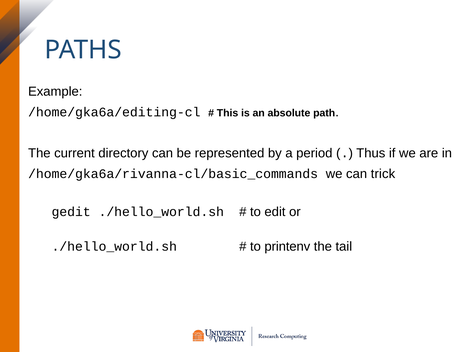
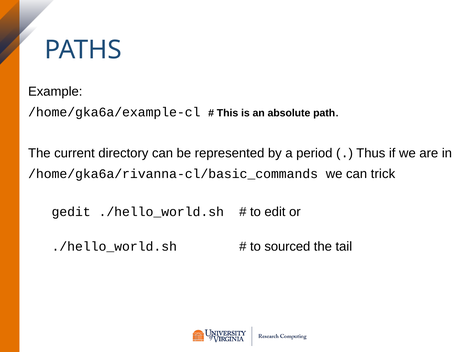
/home/gka6a/editing-cl: /home/gka6a/editing-cl -> /home/gka6a/example-cl (114, 112)
printenv: printenv -> sourced (287, 246)
